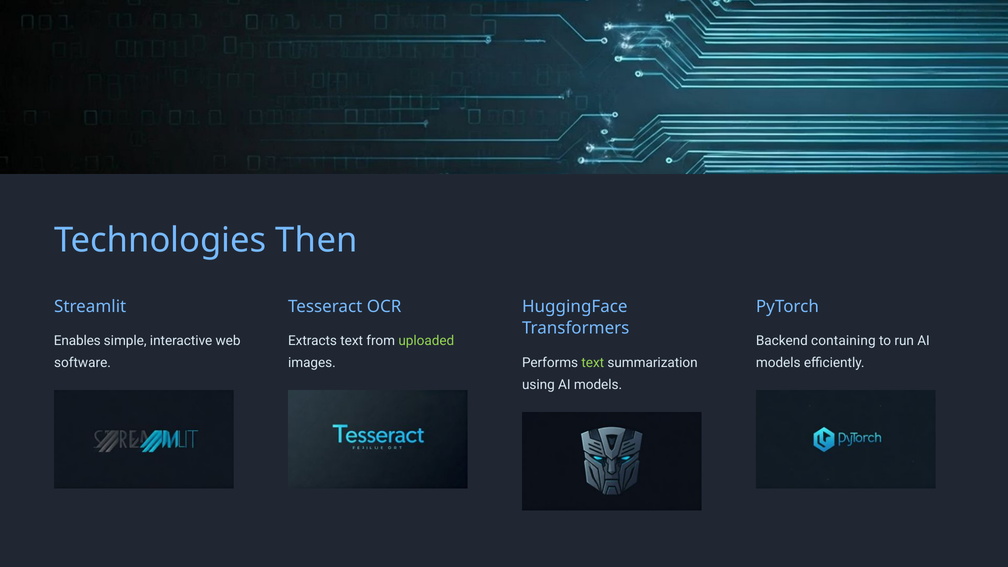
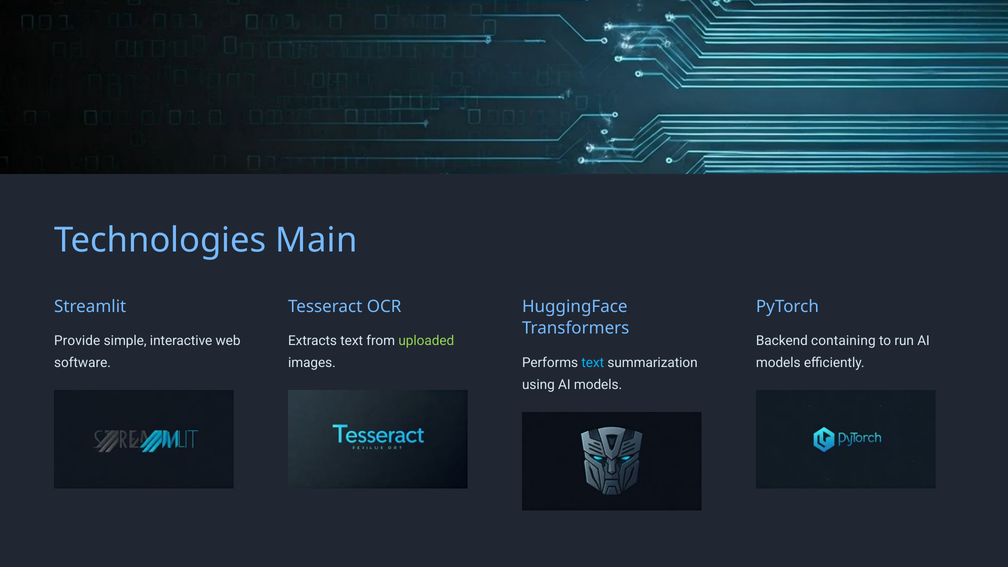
Then: Then -> Main (317, 241)
Enables: Enables -> Provide (77, 341)
text colour: light green -> light blue (593, 363)
